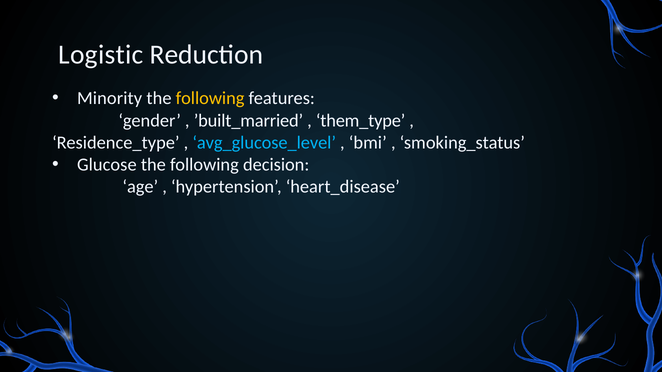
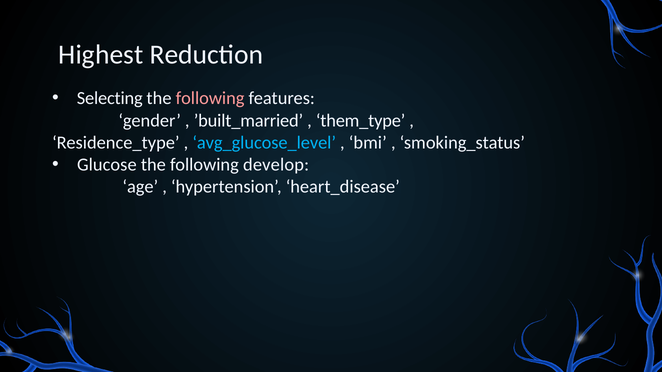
Logistic: Logistic -> Highest (101, 55)
Minority: Minority -> Selecting (110, 99)
following colour: yellow -> pink (210, 99)
decision: decision -> develop (276, 165)
